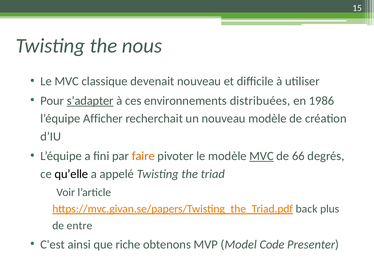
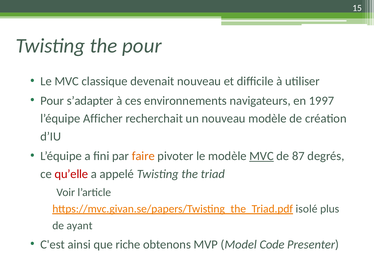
the nous: nous -> pour (142, 46)
s’adapter underline: present -> none (90, 101)
distribuées: distribuées -> navigateurs (260, 101)
1986: 1986 -> 1997 (322, 101)
66: 66 -> 87 (298, 156)
qu’elle colour: black -> red (71, 174)
back: back -> isolé (307, 209)
entre: entre -> ayant (80, 226)
